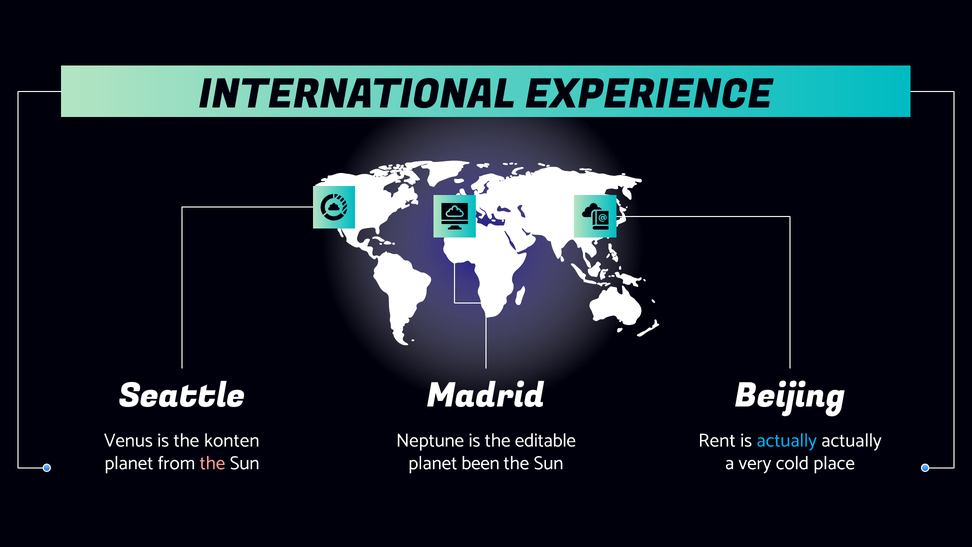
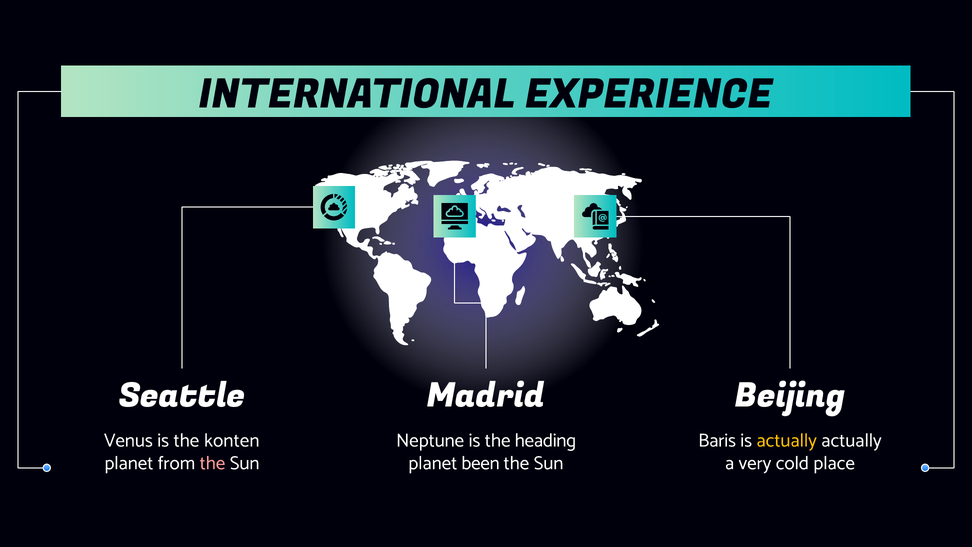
editable: editable -> heading (545, 440)
Rent: Rent -> Baris (717, 440)
actually colour: light blue -> yellow (787, 440)
